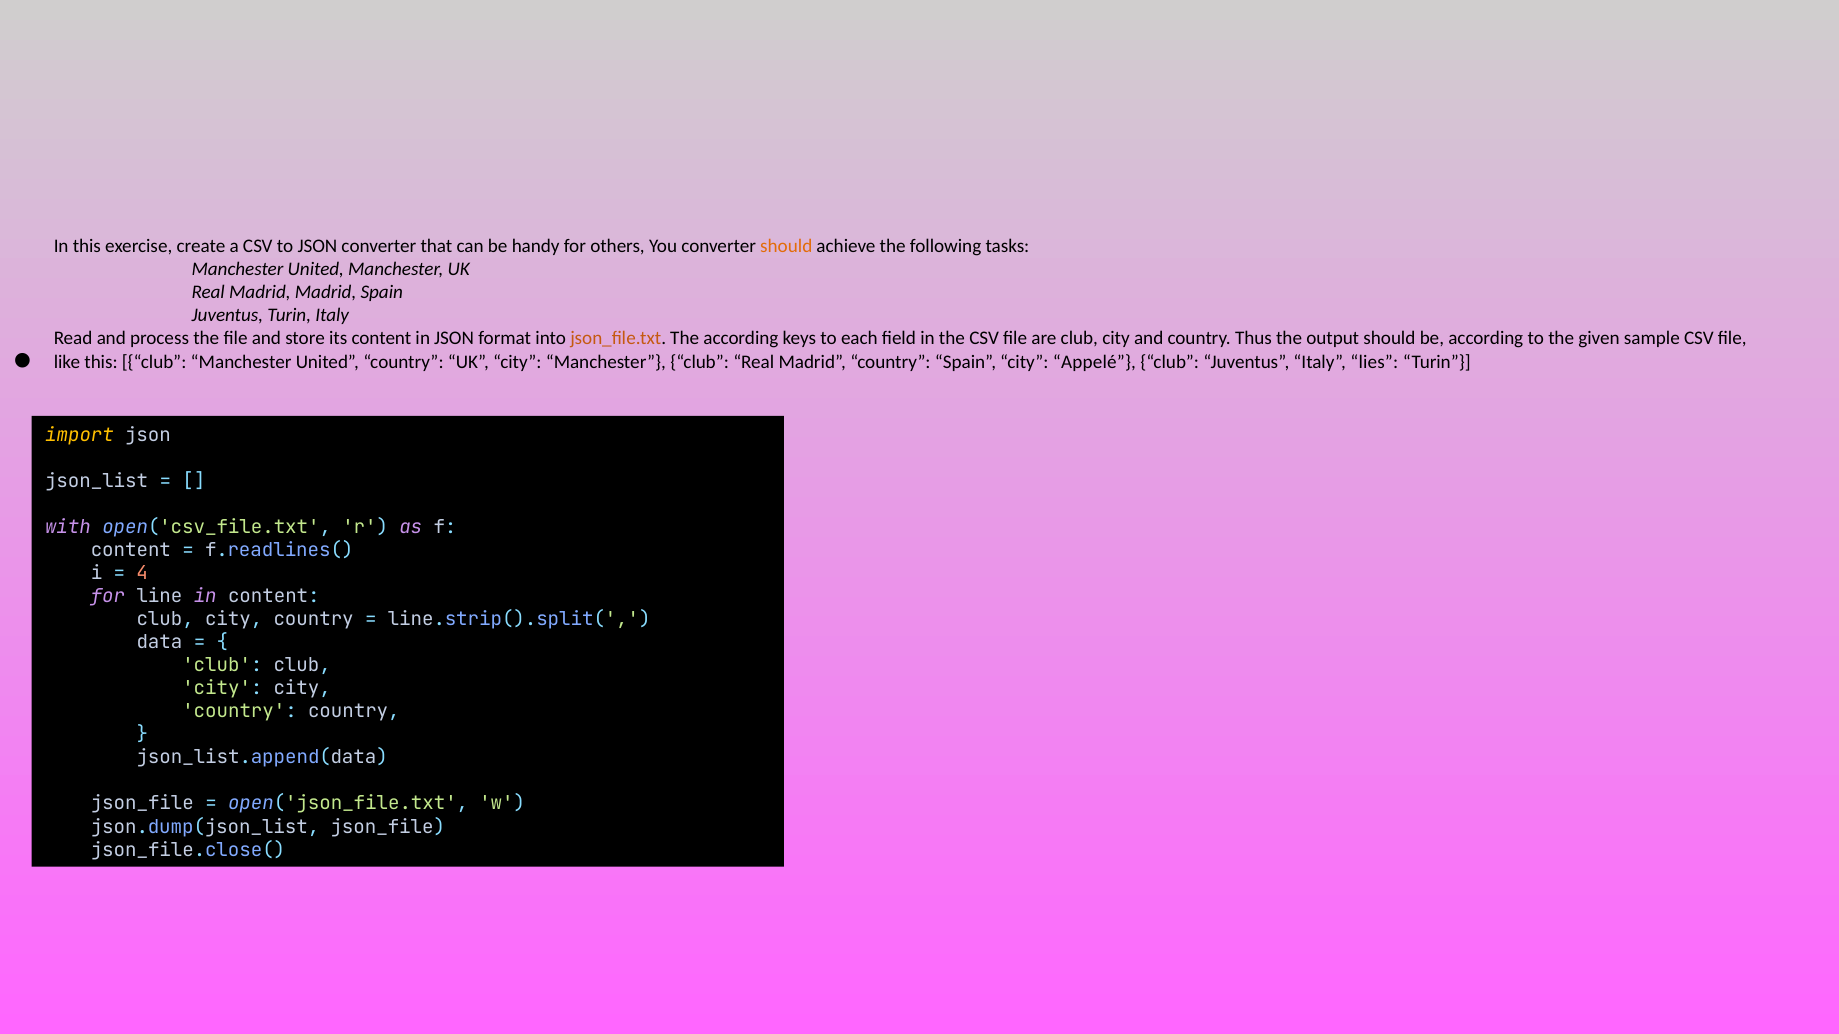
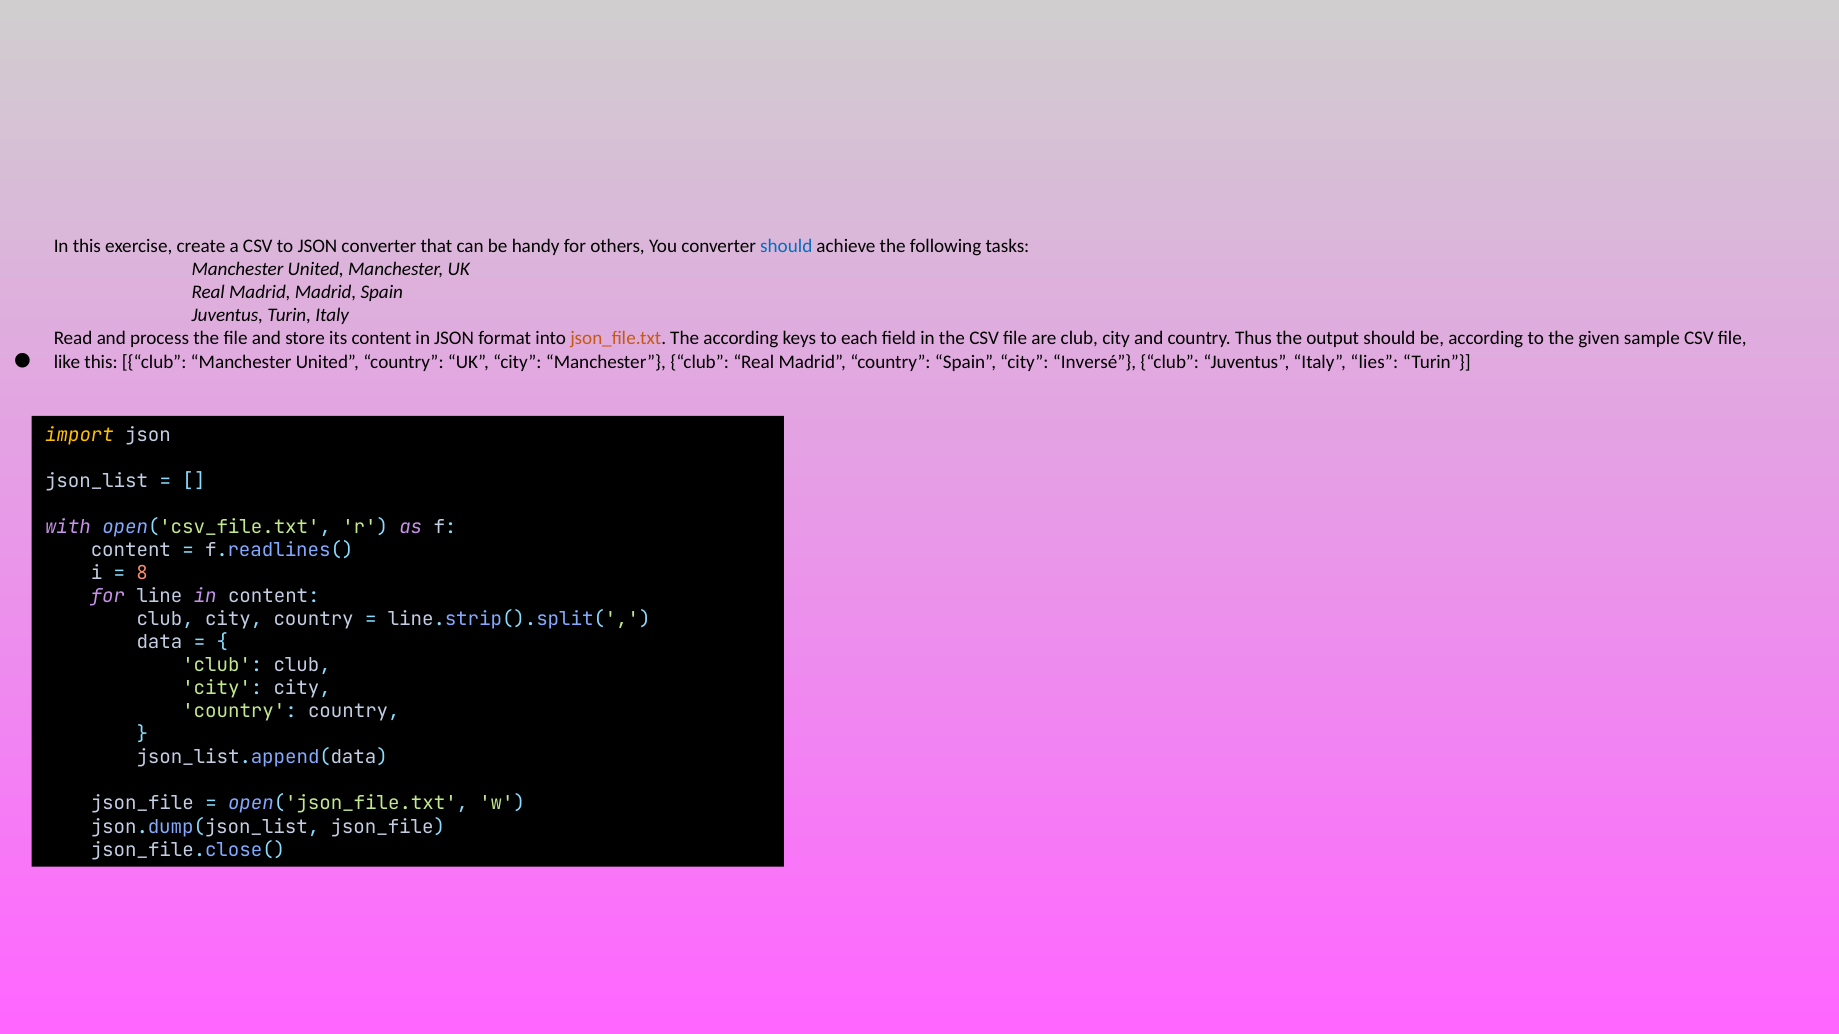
should colour: orange -> blue (786, 247)
Appelé: Appelé -> Inversé (1095, 362)
4: 4 -> 8 (142, 574)
